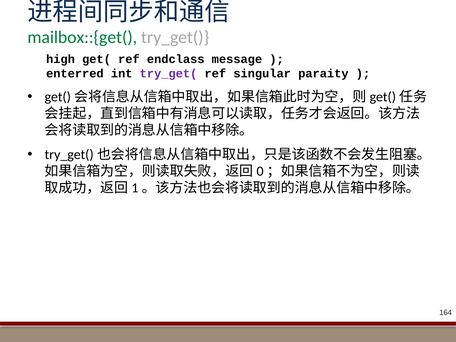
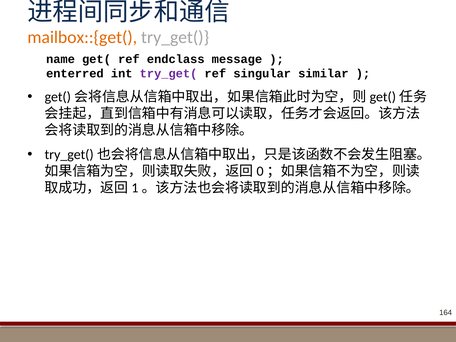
mailbox::{get( colour: green -> orange (82, 37)
high: high -> name (60, 59)
paraity: paraity -> similar (323, 74)
